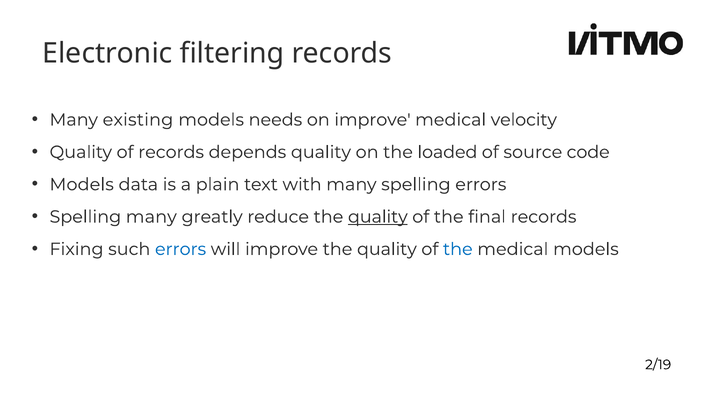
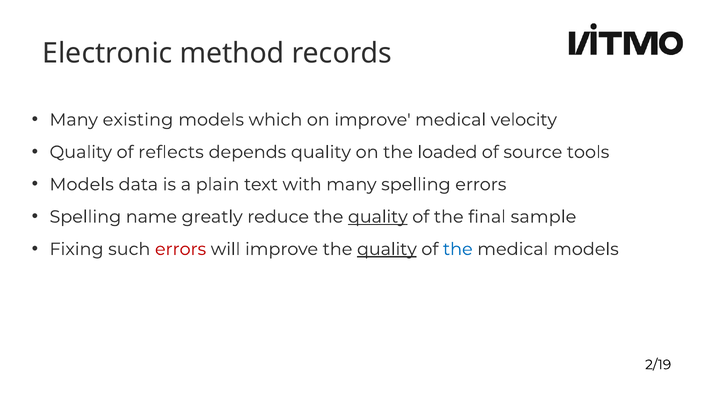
filtering: filtering -> method (232, 53)
needs: needs -> which (275, 120)
of records: records -> reflects (171, 152)
code: code -> tools (588, 152)
Spelling many: many -> name (151, 217)
final records: records -> sample (543, 217)
errors colour: blue -> red (181, 249)
quality underline: none -> present (387, 249)
